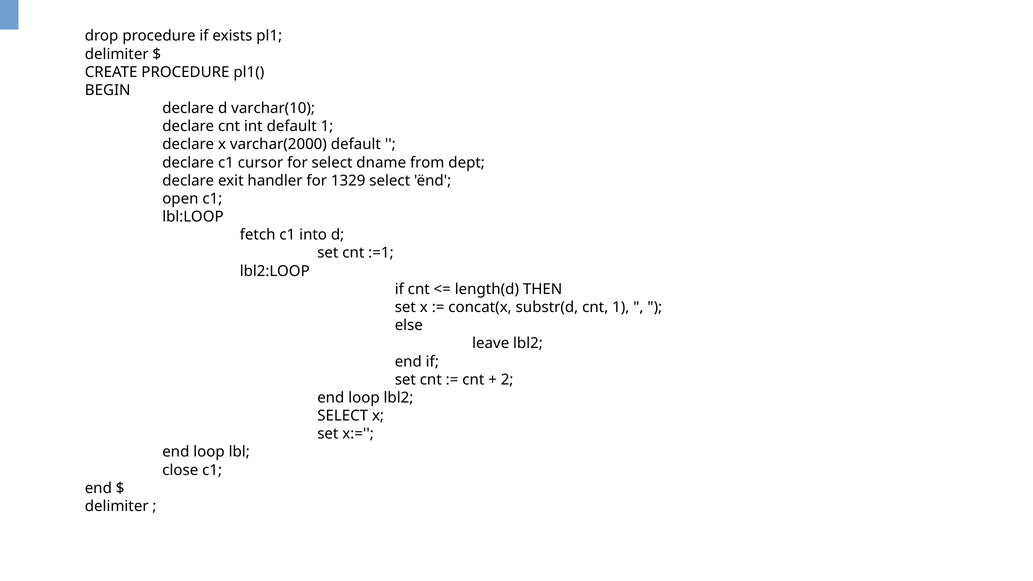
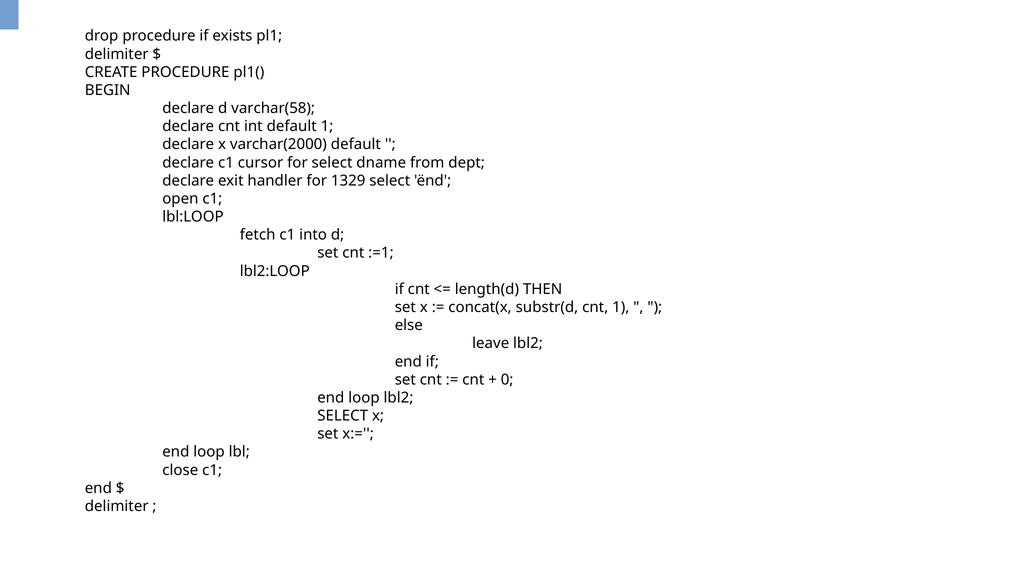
varchar(10: varchar(10 -> varchar(58 (273, 108)
2: 2 -> 0 (507, 380)
